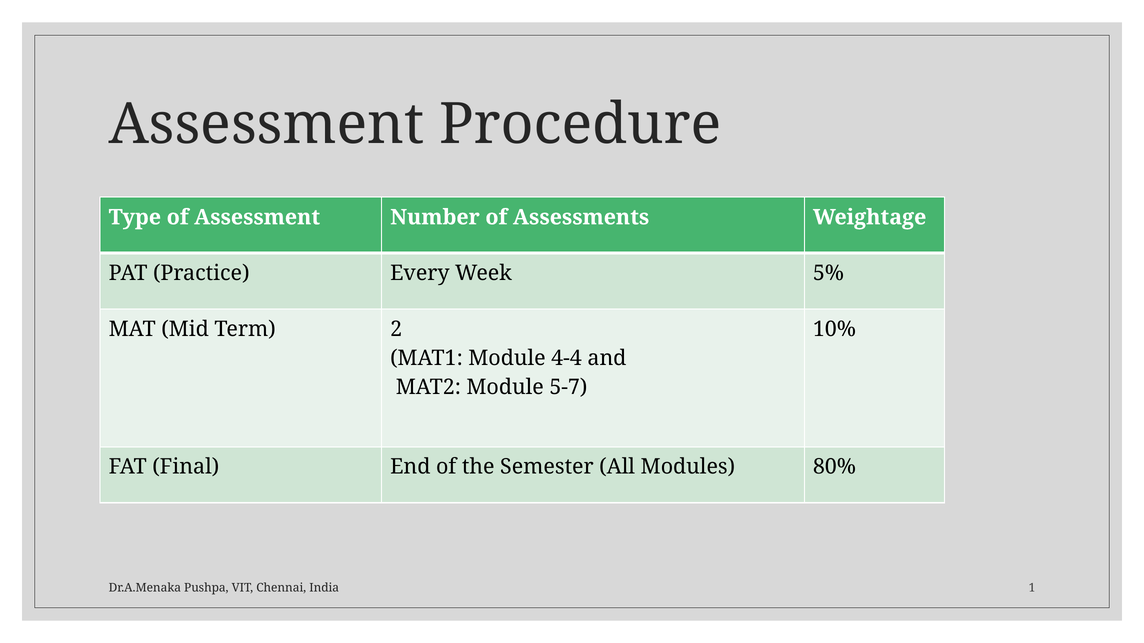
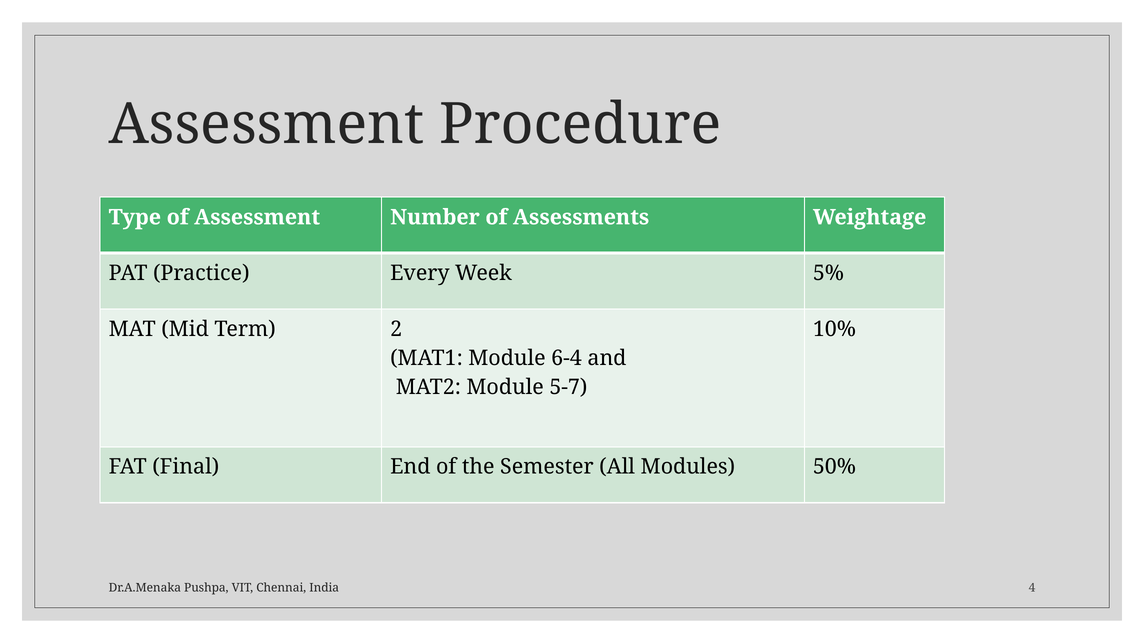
4-4: 4-4 -> 6-4 (567, 359)
80%: 80% -> 50% (834, 467)
1: 1 -> 4 (1032, 588)
